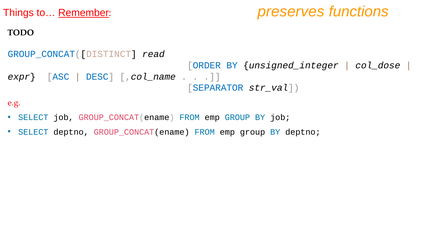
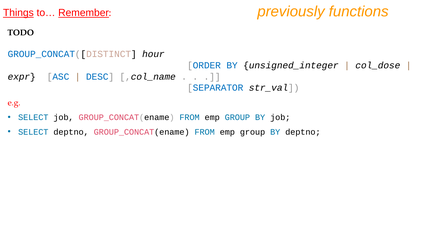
preserves: preserves -> previously (291, 12)
Things underline: none -> present (18, 13)
read: read -> hour (153, 54)
